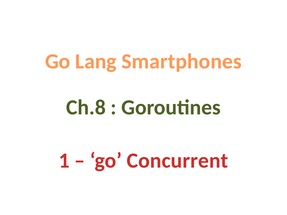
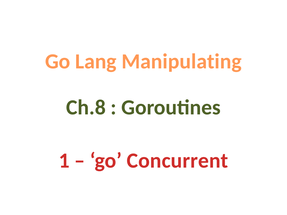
Smartphones: Smartphones -> Manipulating (182, 61)
